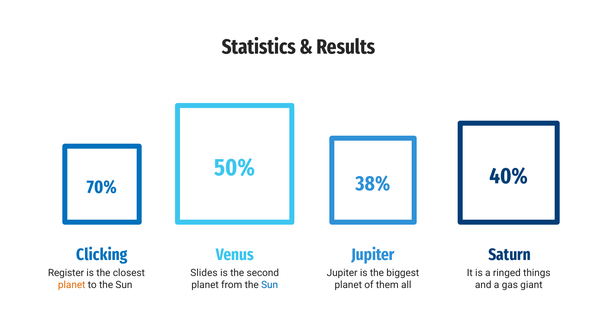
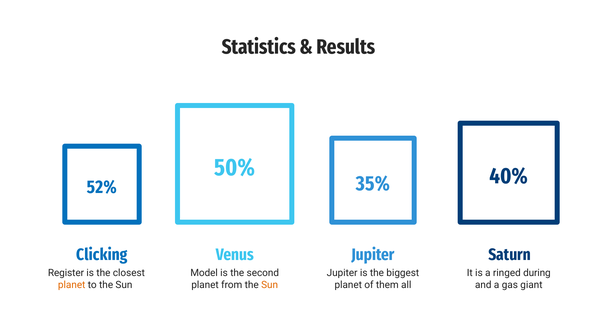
38%: 38% -> 35% (373, 183)
70%: 70% -> 52% (102, 187)
Slides: Slides -> Model (204, 273)
things: things -> during (537, 273)
Sun colour: blue -> orange (270, 285)
